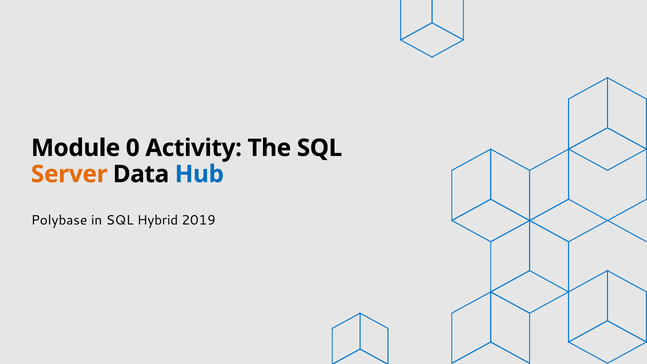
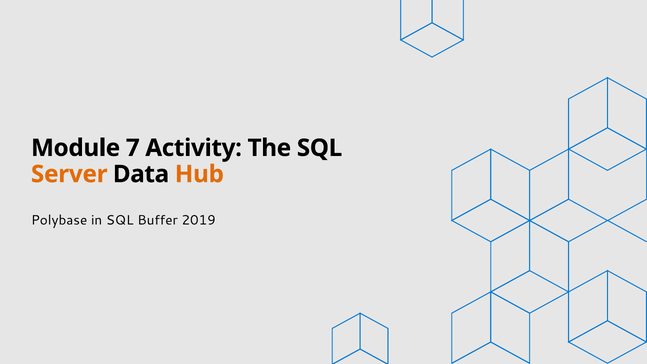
0: 0 -> 7 (133, 148)
Hub colour: blue -> orange (199, 174)
Hybrid: Hybrid -> Buffer (158, 220)
